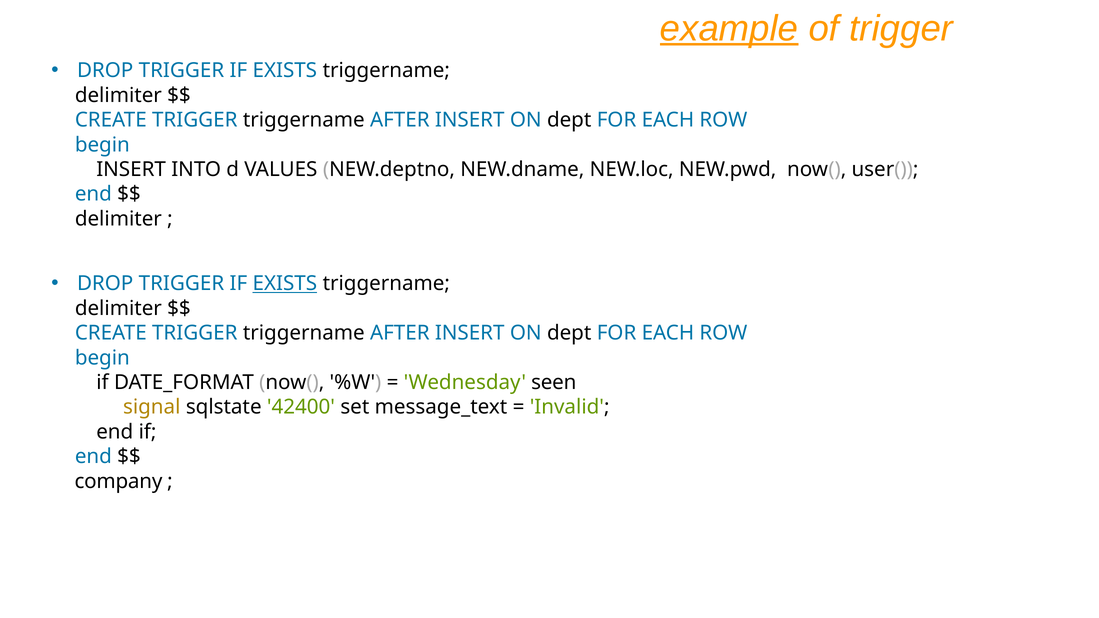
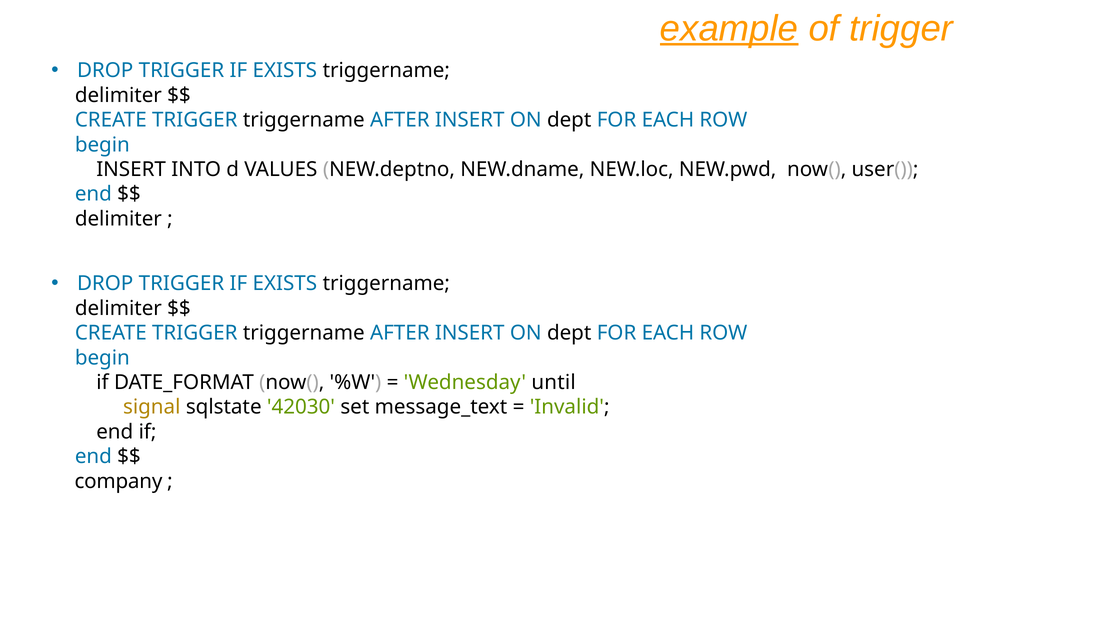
EXISTS underline: present -> none (285, 284)
seen: seen -> until (554, 383)
42400: 42400 -> 42030 (301, 407)
